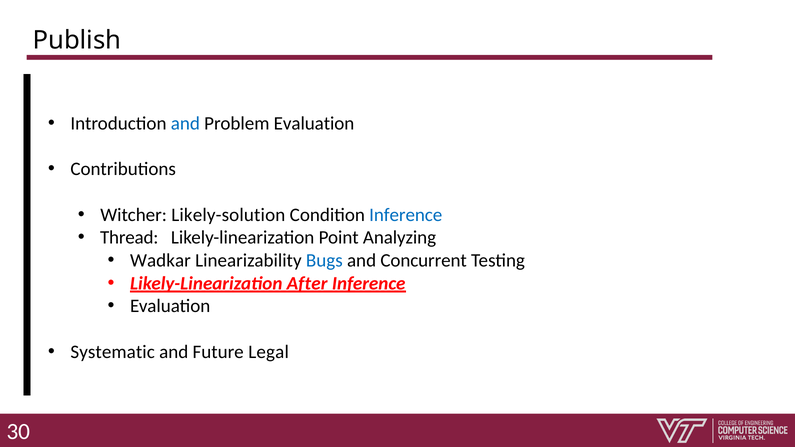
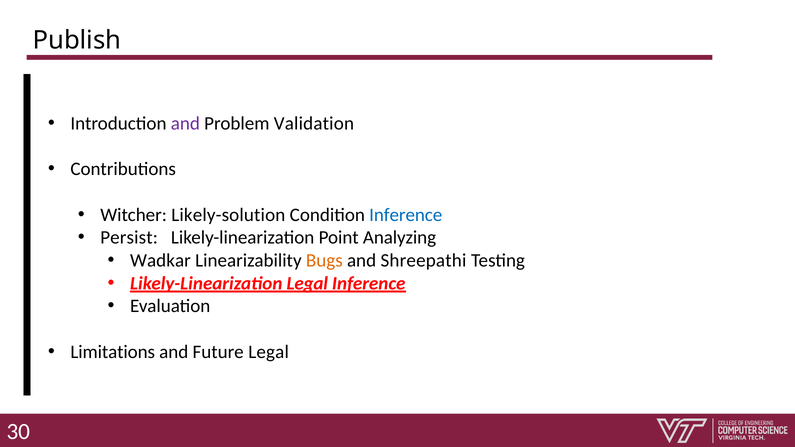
and colour: blue -> purple (185, 124)
Problem Evaluation: Evaluation -> Validation (314, 124)
Thread: Thread -> Persist (129, 238)
Bugs colour: blue -> orange (324, 261)
Concurrent: Concurrent -> Shreepathi (423, 261)
Likely-Linearization After: After -> Legal (307, 283)
Systematic: Systematic -> Limitations (113, 352)
